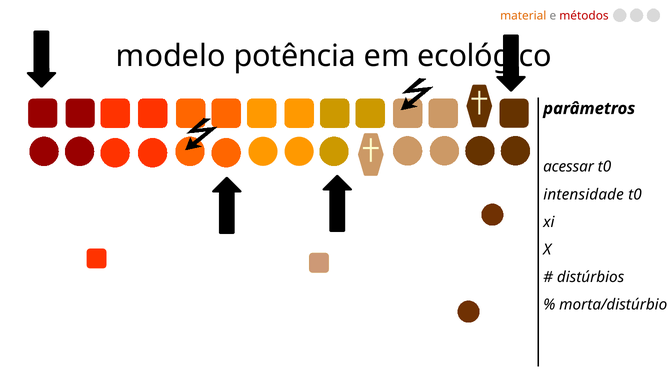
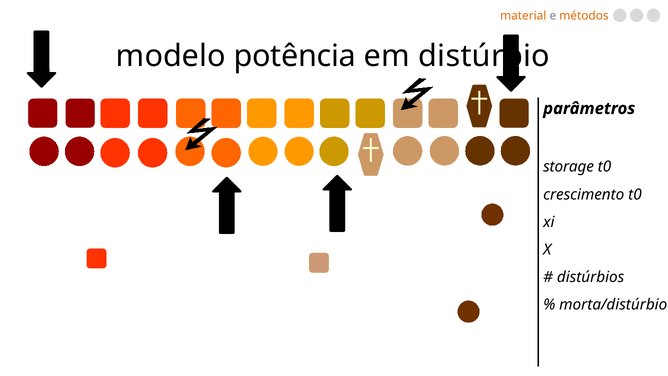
métodos colour: red -> orange (584, 16)
ecológico: ecológico -> distúrbio (484, 56)
acessar: acessar -> storage (569, 167)
intensidade: intensidade -> crescimento (584, 194)
